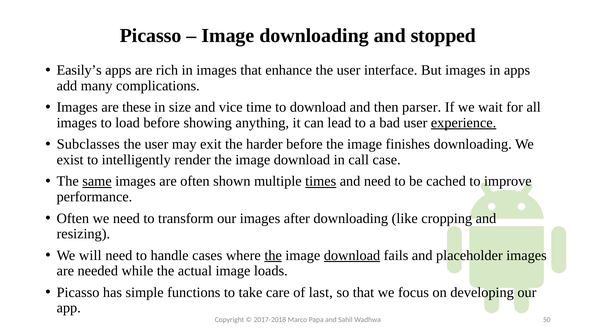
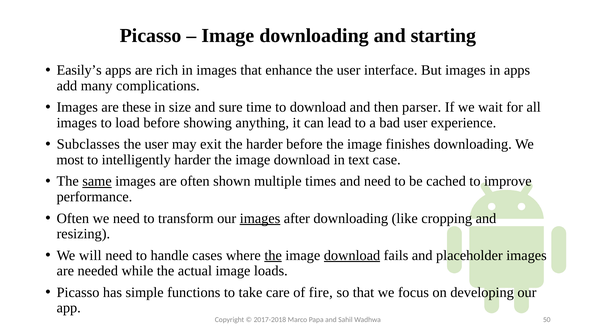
stopped: stopped -> starting (443, 36)
vice: vice -> sure (231, 107)
experience underline: present -> none (464, 123)
exist: exist -> most (70, 160)
intelligently render: render -> harder (193, 160)
call: call -> text (359, 160)
times underline: present -> none (321, 181)
images underline: none -> present (260, 218)
last: last -> fire (321, 293)
